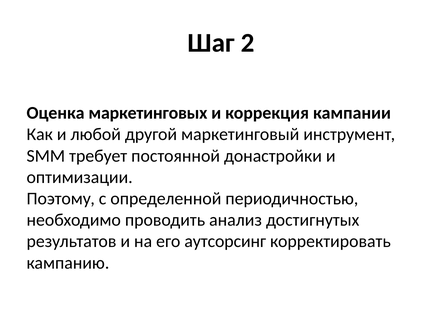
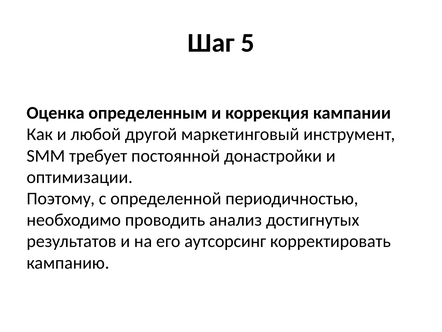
2: 2 -> 5 (248, 43)
маркетинговых: маркетинговых -> определенным (148, 113)
